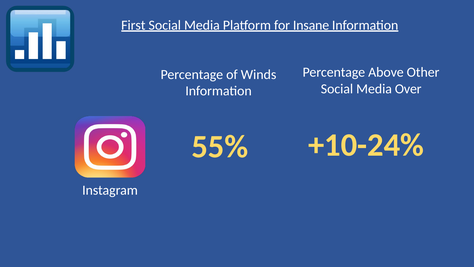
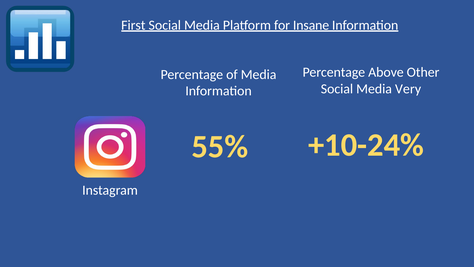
of Winds: Winds -> Media (259, 74)
Over: Over -> Very (408, 89)
